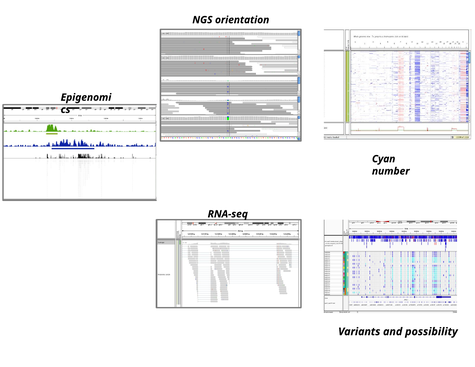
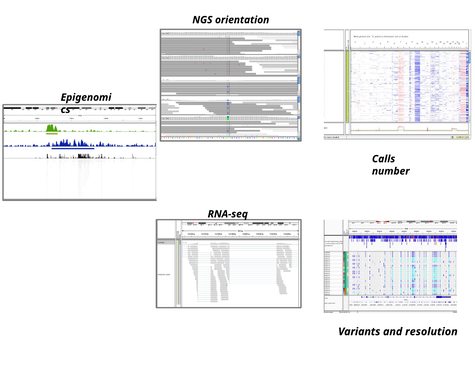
Cyan: Cyan -> Calls (384, 159)
possibility: possibility -> resolution (431, 332)
